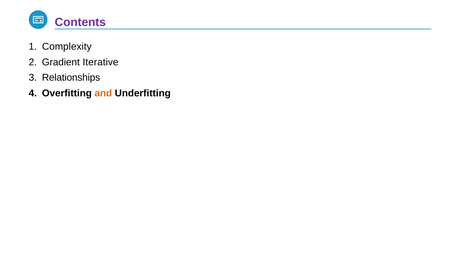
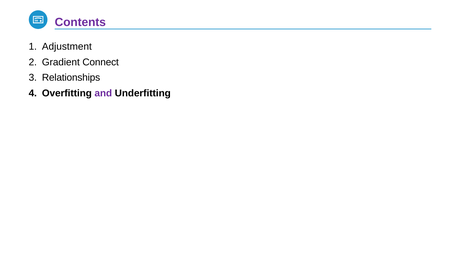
Complexity: Complexity -> Adjustment (67, 47)
Iterative: Iterative -> Connect (101, 62)
and colour: orange -> purple (103, 93)
